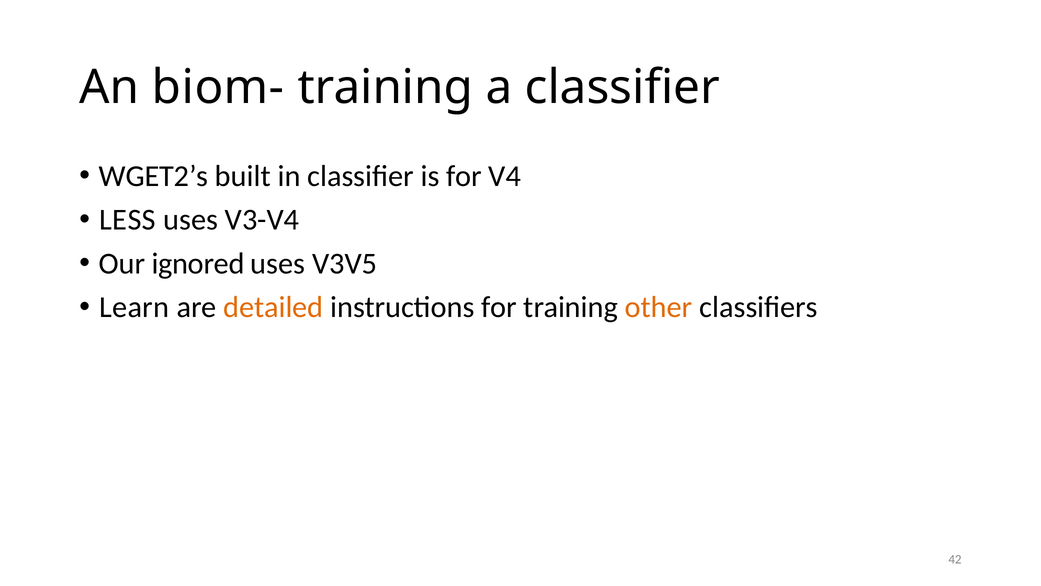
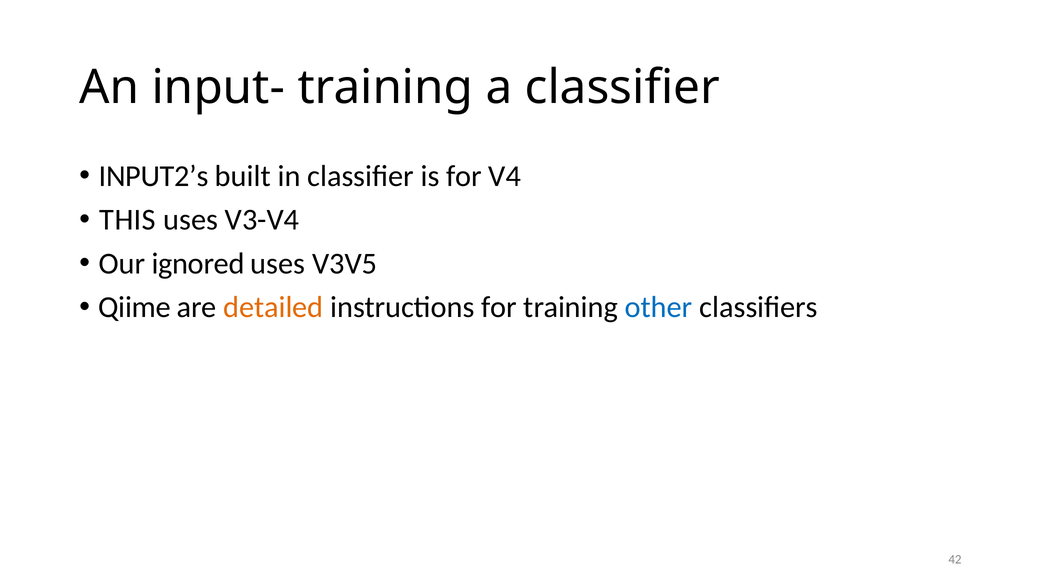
biom-: biom- -> input- (218, 87)
WGET2’s: WGET2’s -> INPUT2’s (154, 176)
LESS: LESS -> THIS (128, 220)
Learn: Learn -> Qiime (135, 307)
other colour: orange -> blue (659, 307)
